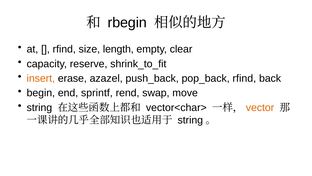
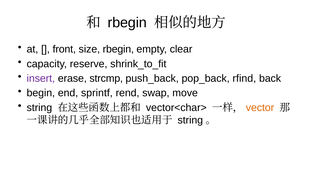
rfind: rfind -> front (64, 49)
size length: length -> rbegin (118, 49)
insert colour: orange -> purple (41, 78)
azazel: azazel -> strcmp (106, 78)
